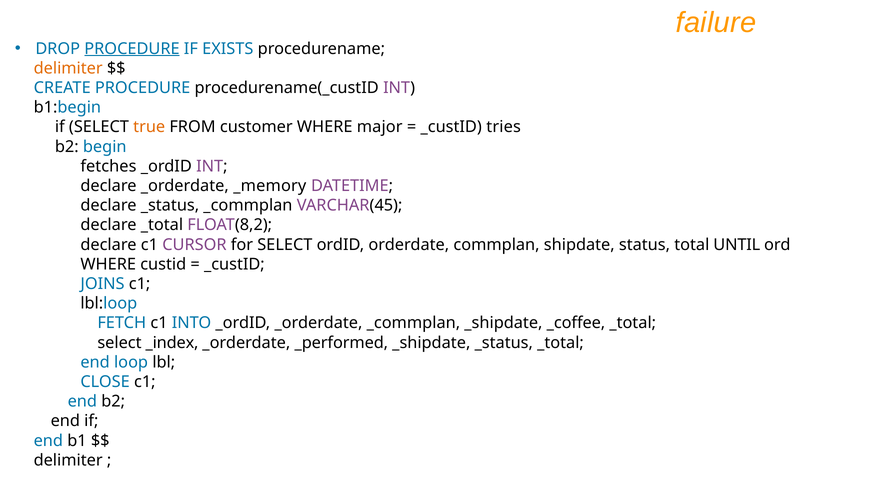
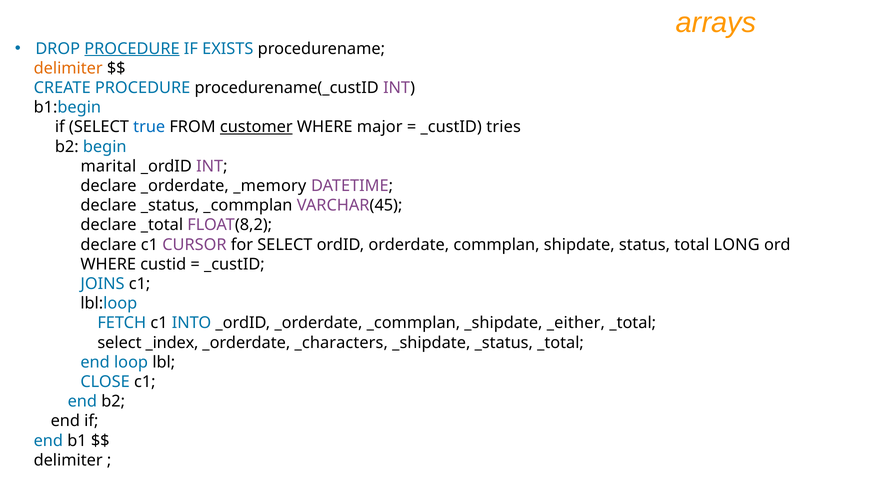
failure: failure -> arrays (716, 23)
true colour: orange -> blue (149, 127)
customer underline: none -> present (256, 127)
fetches: fetches -> marital (108, 166)
UNTIL: UNTIL -> LONG (737, 245)
_coffee: _coffee -> _either (576, 323)
_performed: _performed -> _characters (341, 343)
